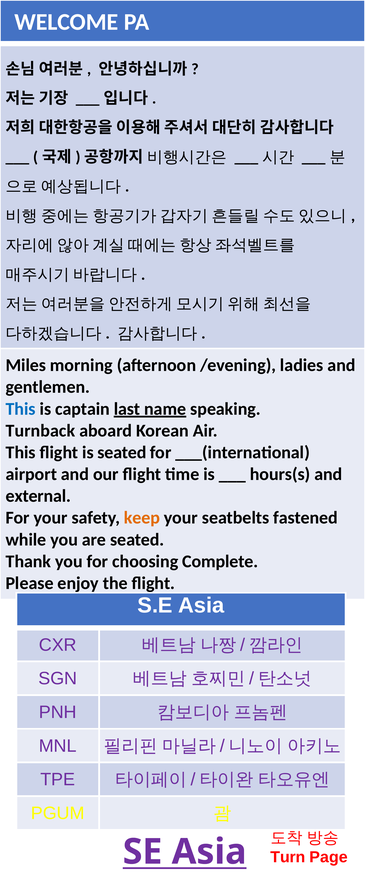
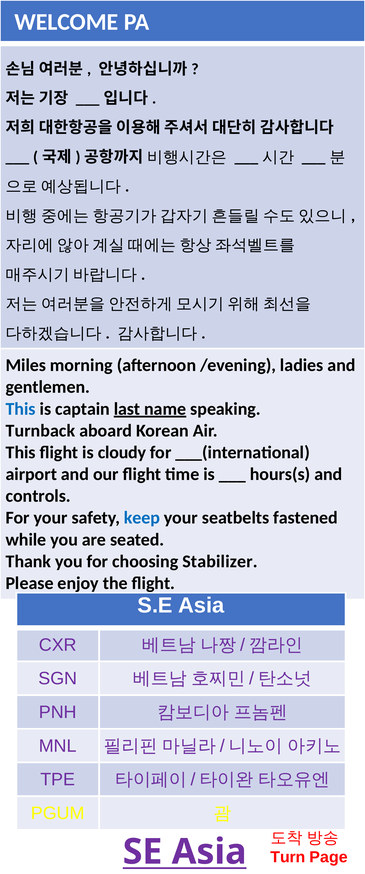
is seated: seated -> cloudy (122, 452)
external: external -> controls (38, 496)
keep colour: orange -> blue (142, 517)
Complete: Complete -> Stabilizer (220, 561)
